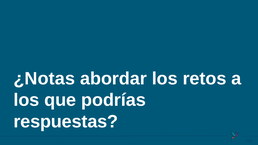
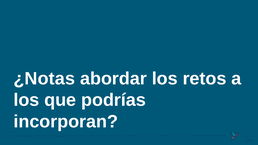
respuestas: respuestas -> incorporan (66, 122)
